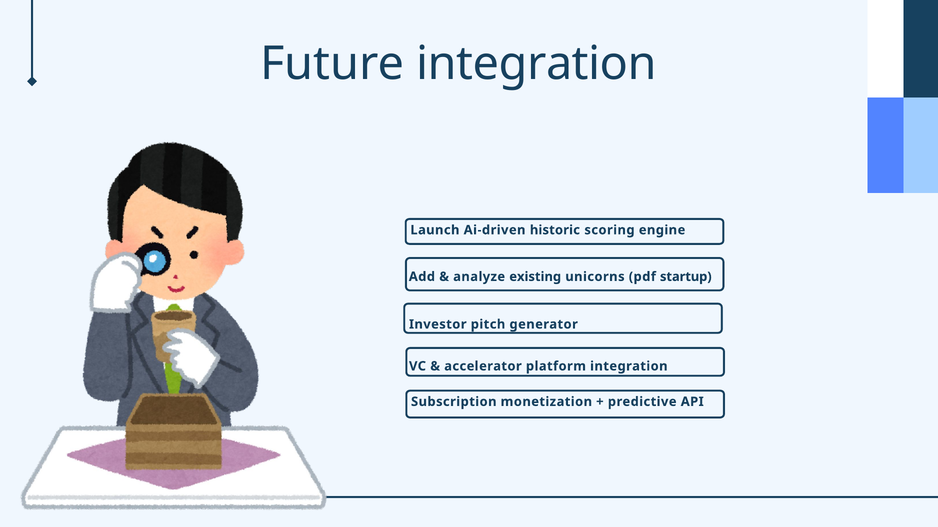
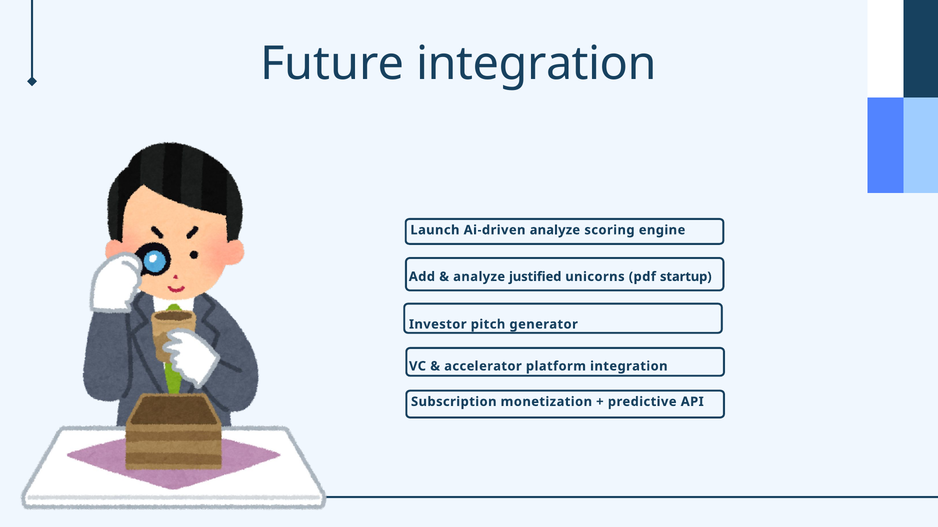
Ai-driven historic: historic -> analyze (555, 230)
existing: existing -> justified (535, 277)
